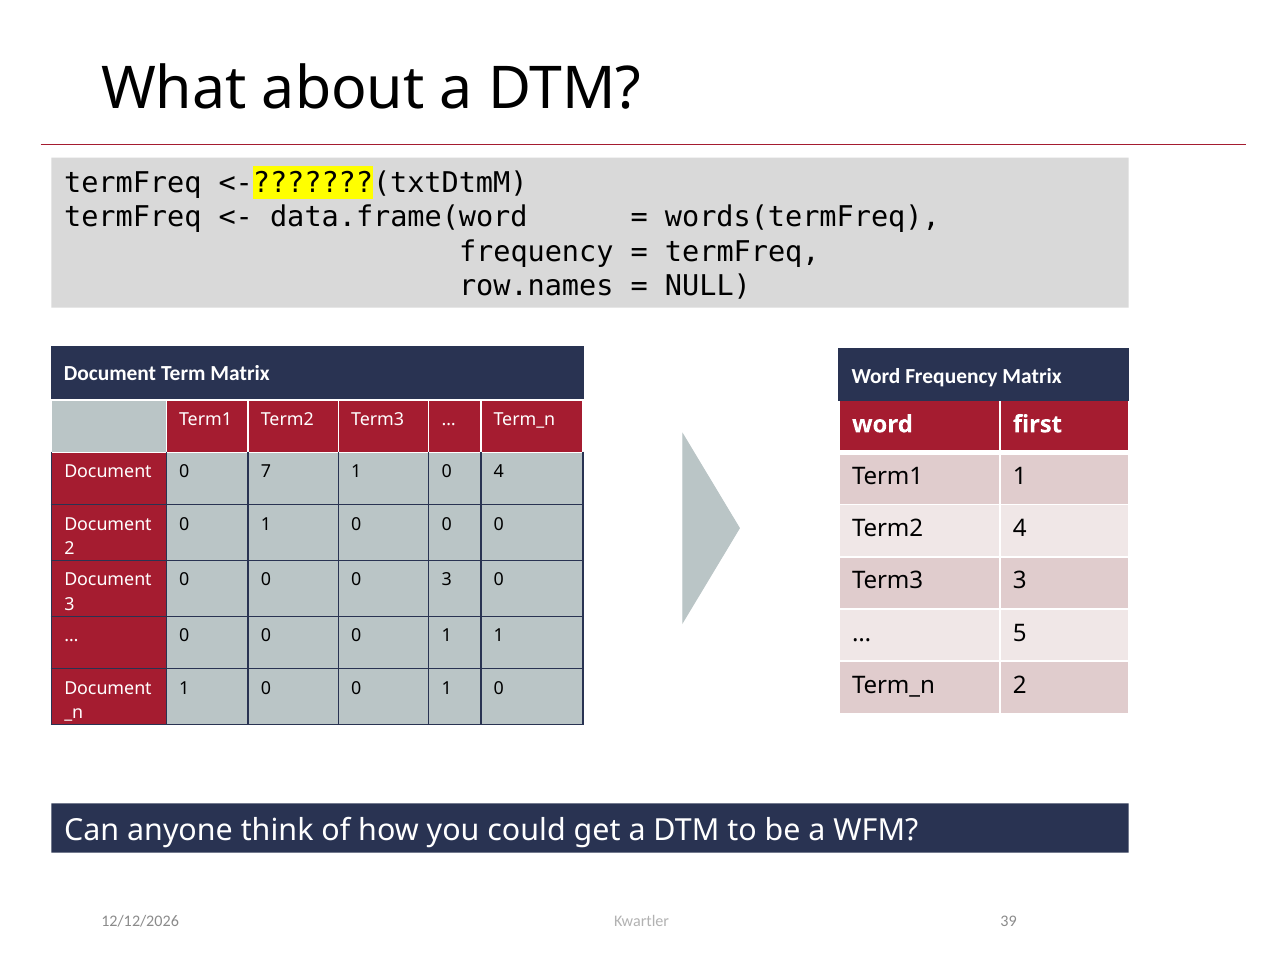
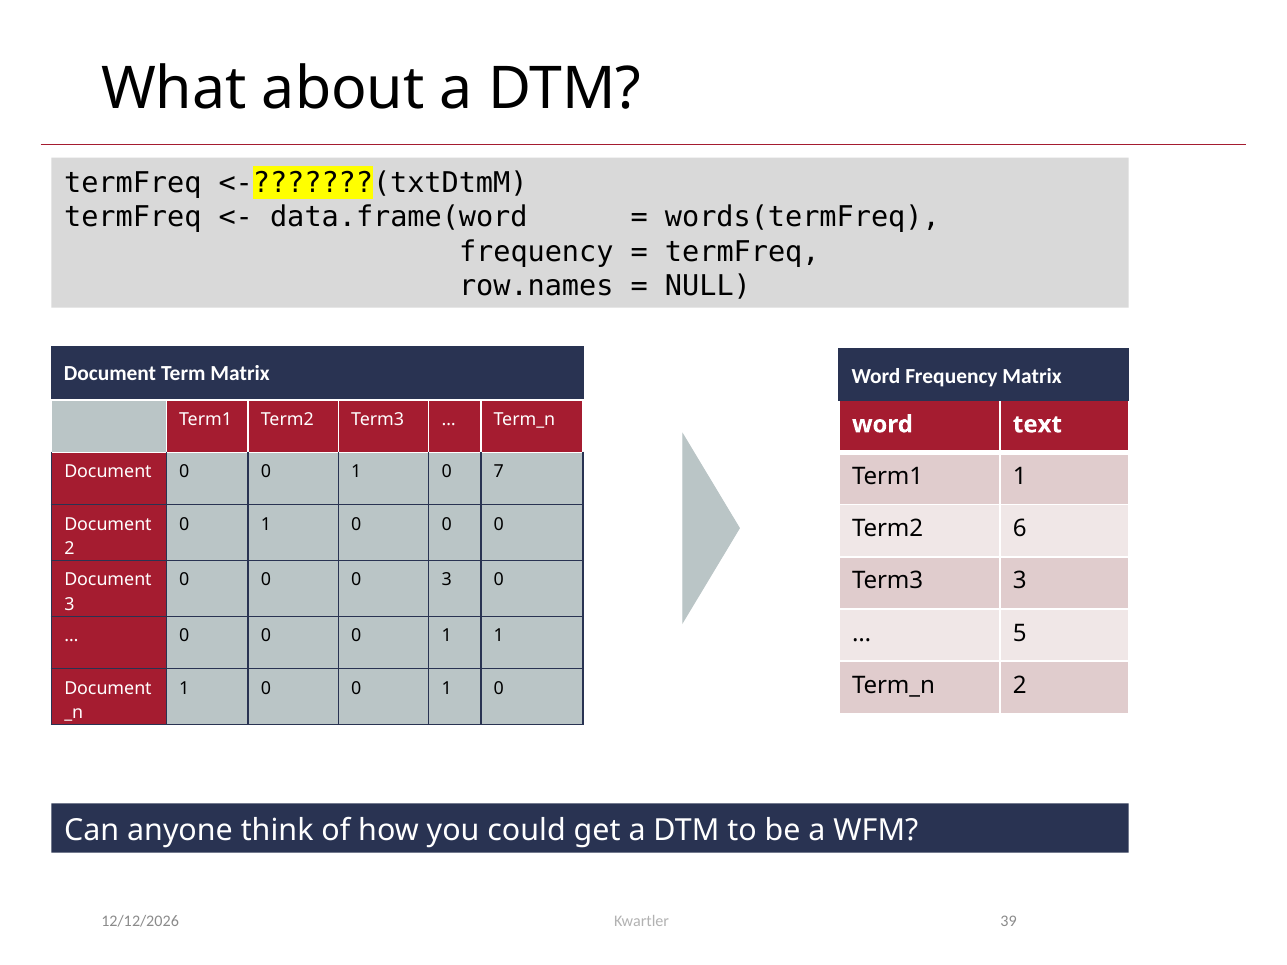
first: first -> text (1037, 425)
Document 0 7: 7 -> 0 (266, 472)
0 4: 4 -> 7 (499, 472)
Term2 4: 4 -> 6 (1020, 529)
